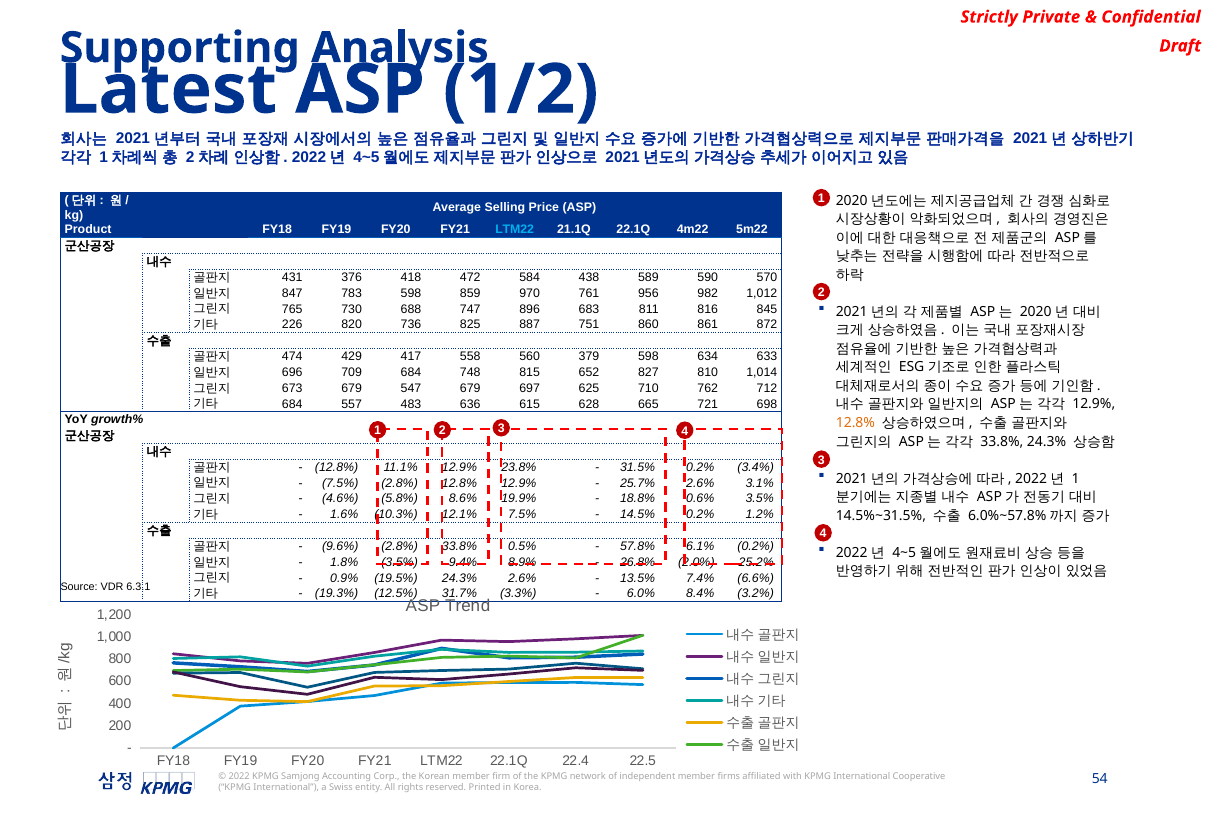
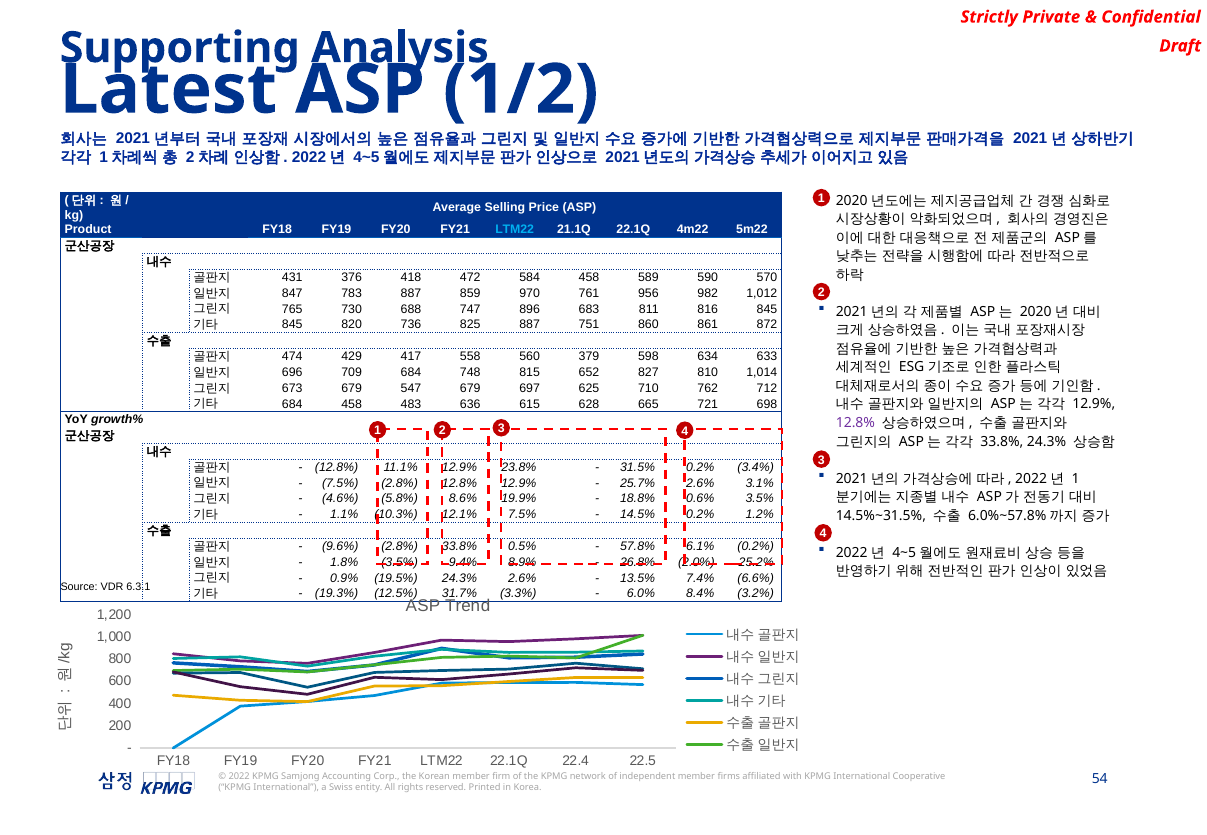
584 438: 438 -> 458 (589, 278)
783 598: 598 -> 887 (411, 293)
226: 226 -> 845 (292, 325)
684 557: 557 -> 458 (352, 404)
12.8% colour: orange -> purple (855, 423)
1.6%: 1.6% -> 1.1% (344, 515)
